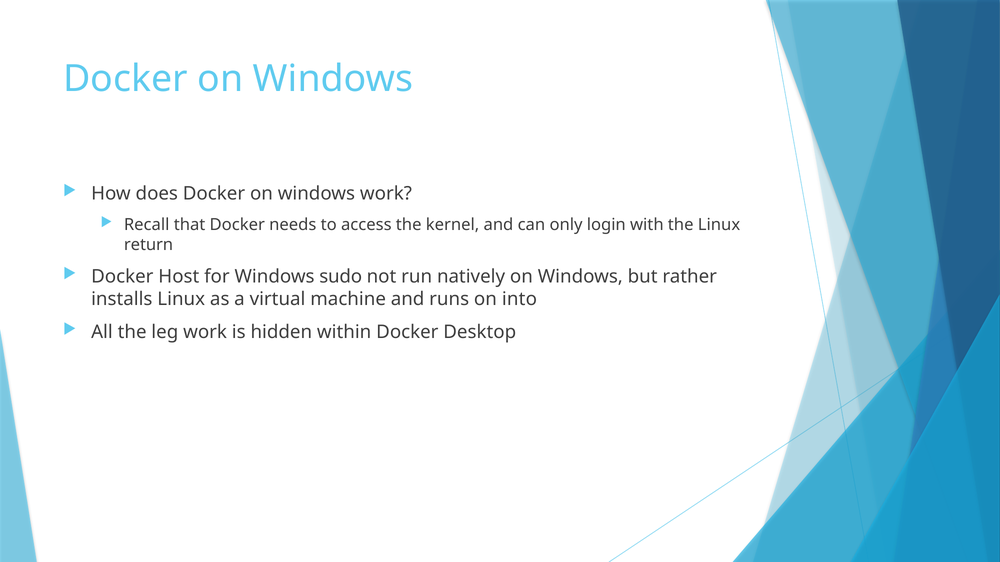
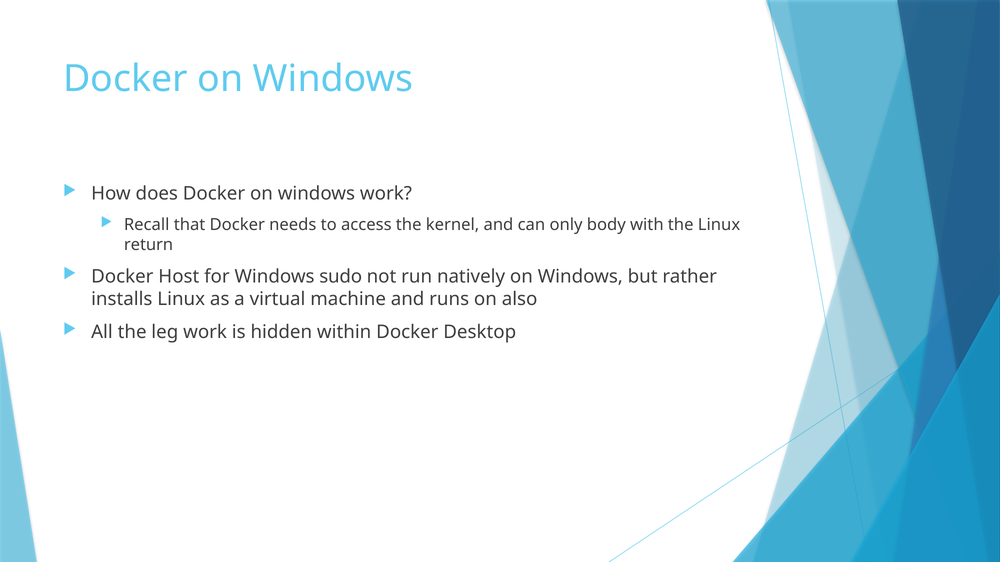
login: login -> body (606, 225)
into: into -> also (520, 299)
